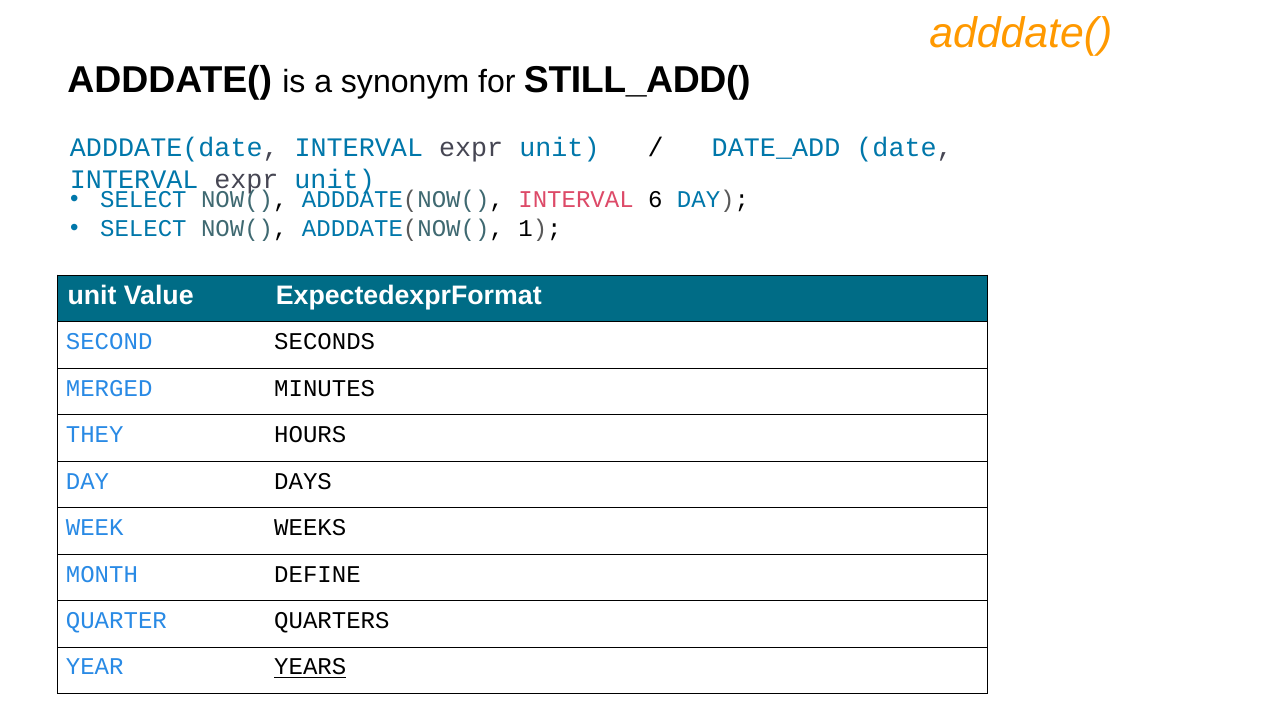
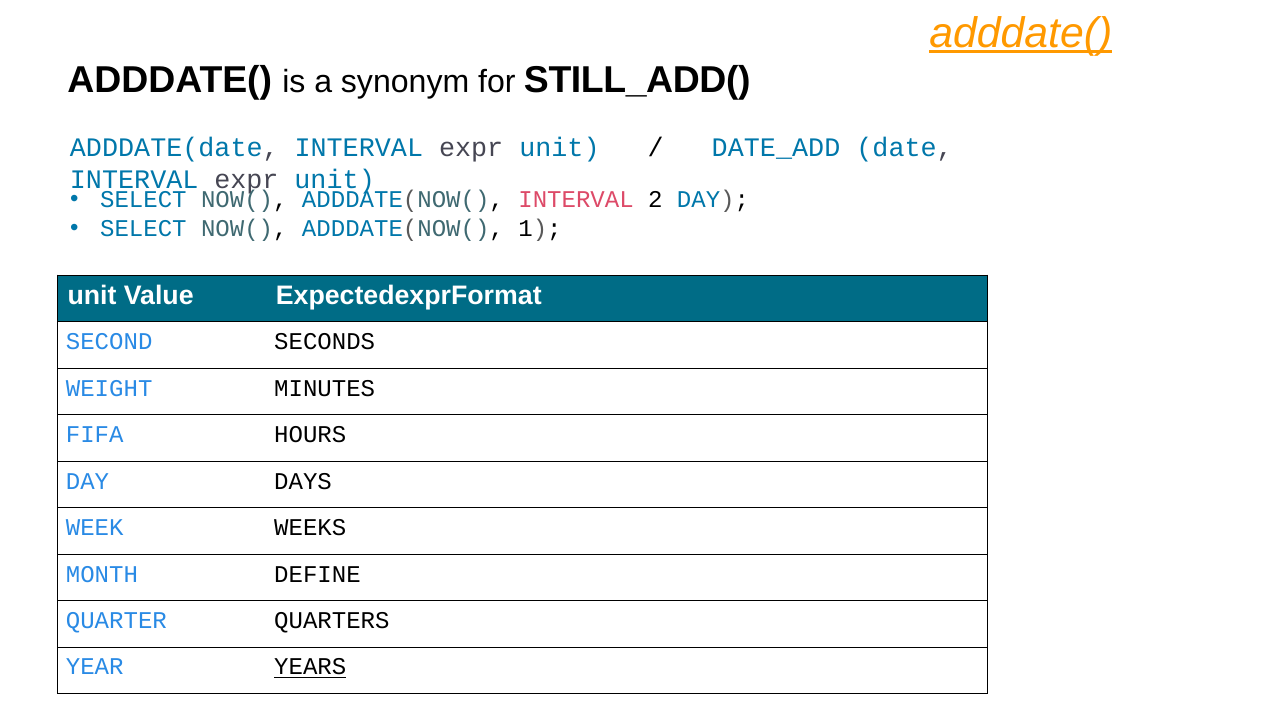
adddate( underline: none -> present (1021, 33)
6: 6 -> 2 (655, 200)
MERGED: MERGED -> WEIGHT (109, 388)
THEY: THEY -> FIFA (95, 435)
